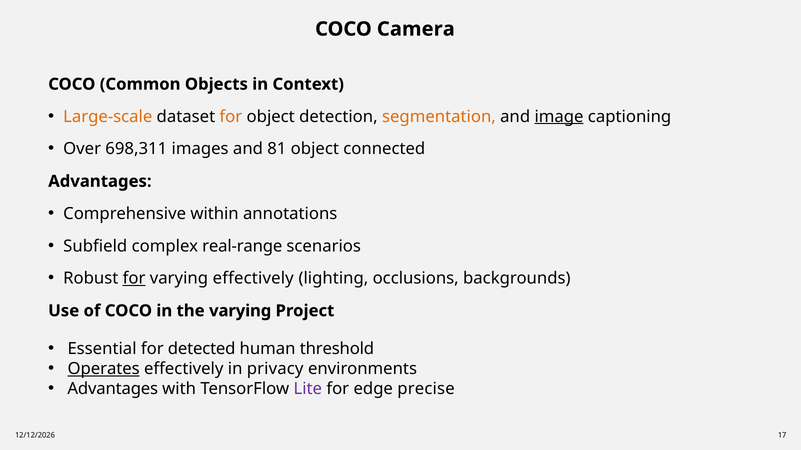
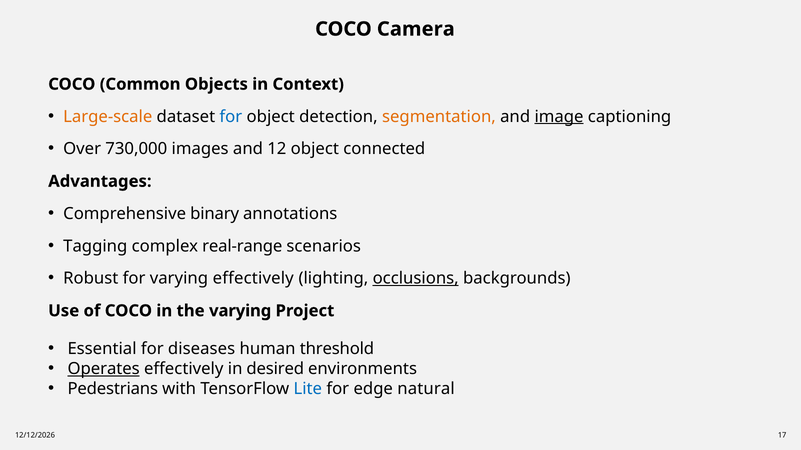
for colour: orange -> blue (231, 117)
698,311: 698,311 -> 730,000 (136, 149)
81: 81 -> 12 (277, 149)
within: within -> binary (215, 214)
Subfield: Subfield -> Tagging (95, 246)
for underline: present -> none (134, 279)
occlusions underline: none -> present (416, 279)
detected: detected -> diseases (202, 349)
privacy: privacy -> desired (275, 369)
Advantages: Advantages -> Pedestrians (113, 389)
Lite colour: purple -> blue (308, 389)
precise: precise -> natural (426, 389)
